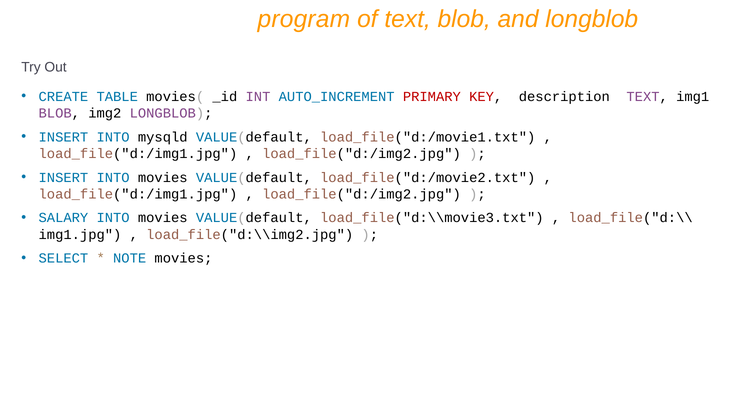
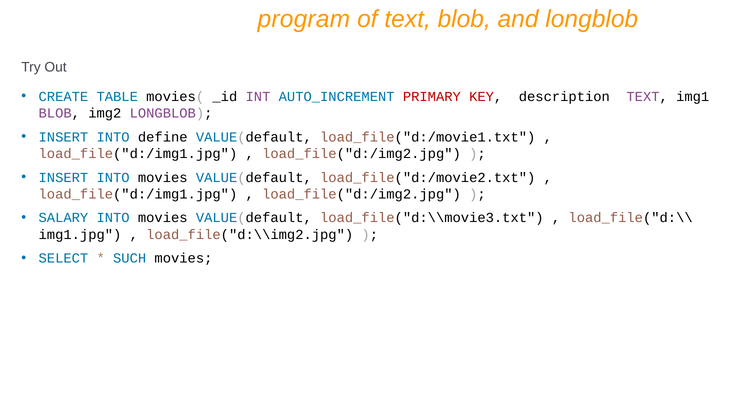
mysqld: mysqld -> define (163, 137)
NOTE: NOTE -> SUCH (130, 258)
